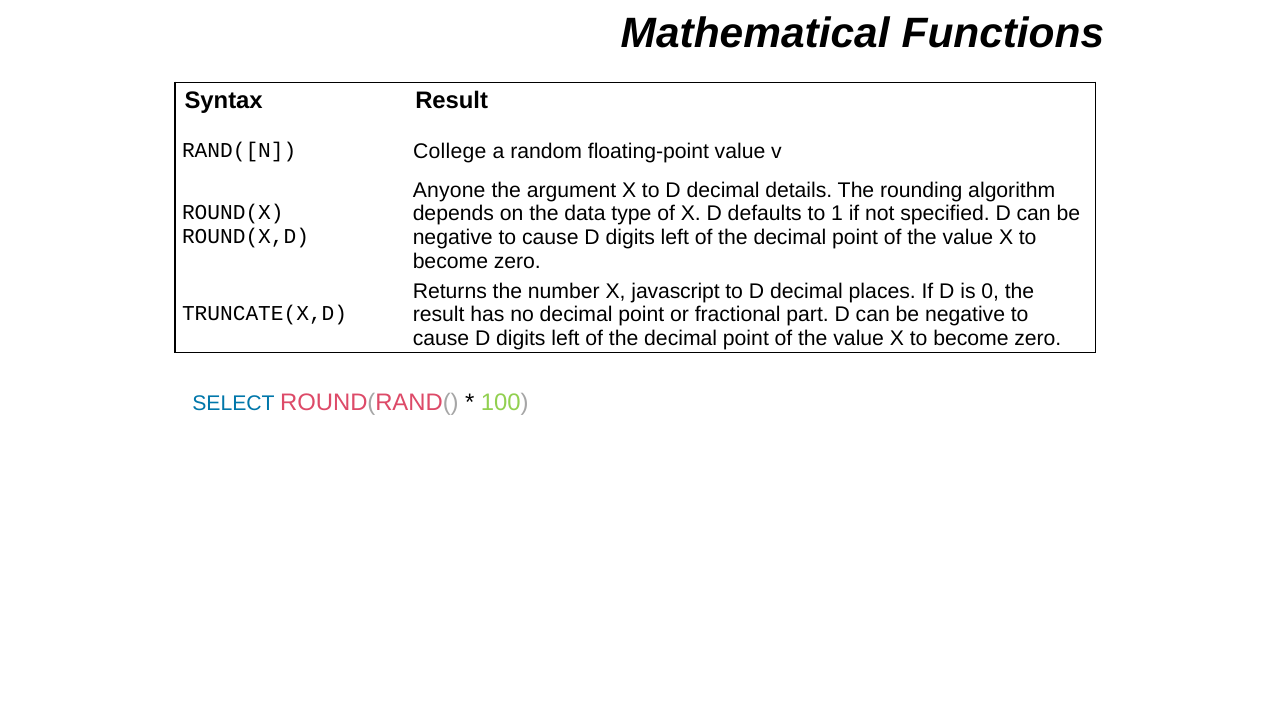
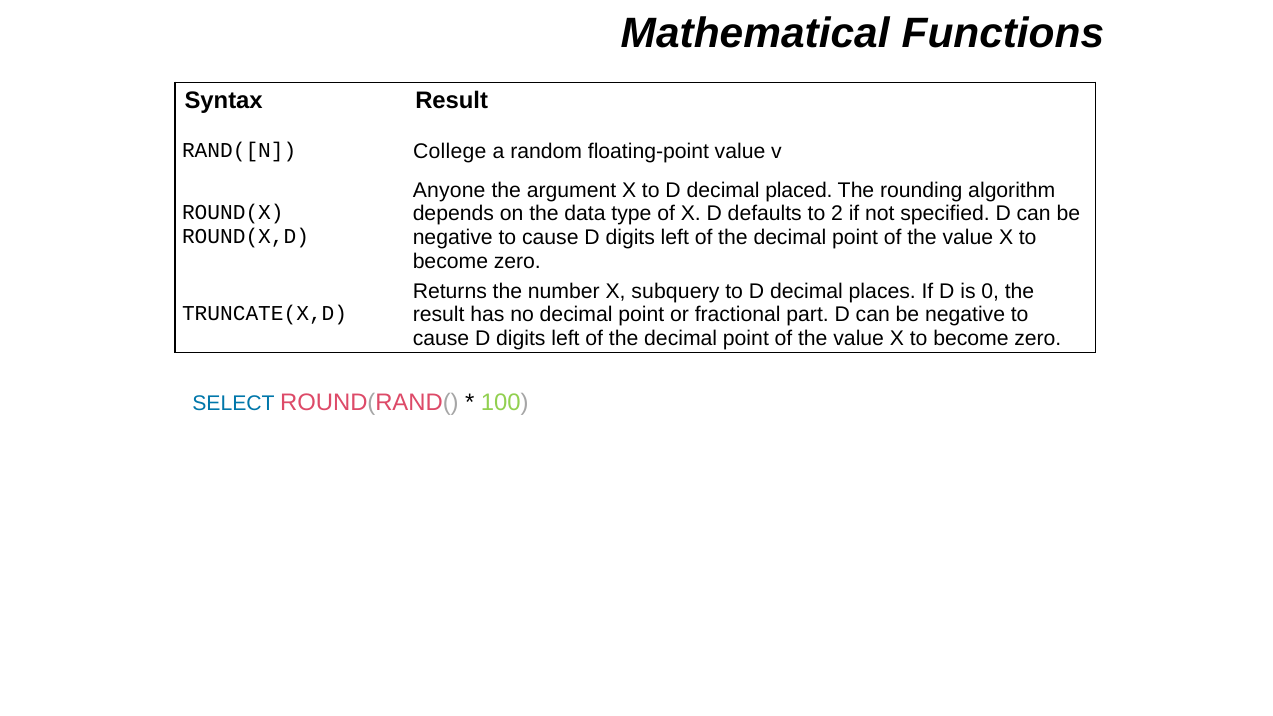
details: details -> placed (799, 190)
1: 1 -> 2 (837, 214)
javascript: javascript -> subquery (675, 291)
